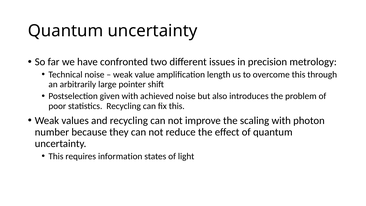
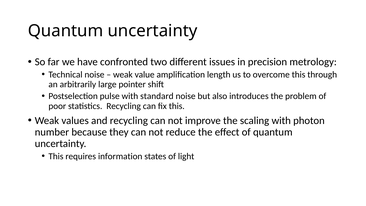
given: given -> pulse (110, 96)
achieved: achieved -> standard (157, 96)
